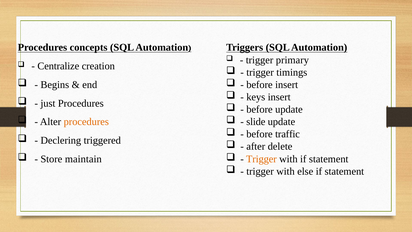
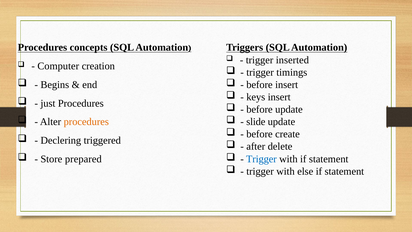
primary: primary -> inserted (292, 60)
Centralize: Centralize -> Computer (58, 66)
traffic: traffic -> create (288, 134)
maintain: maintain -> prepared (83, 159)
Trigger colour: orange -> blue (261, 159)
